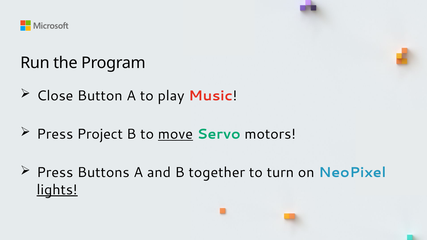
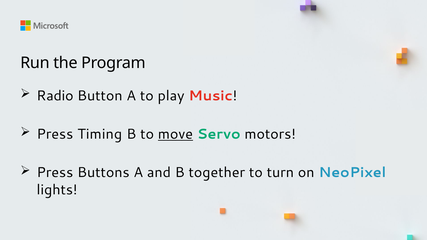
Close: Close -> Radio (55, 96)
Project: Project -> Timing (100, 134)
lights underline: present -> none (57, 190)
